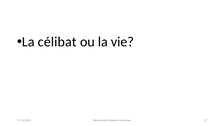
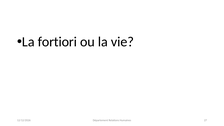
célibat: célibat -> fortiori (57, 42)
